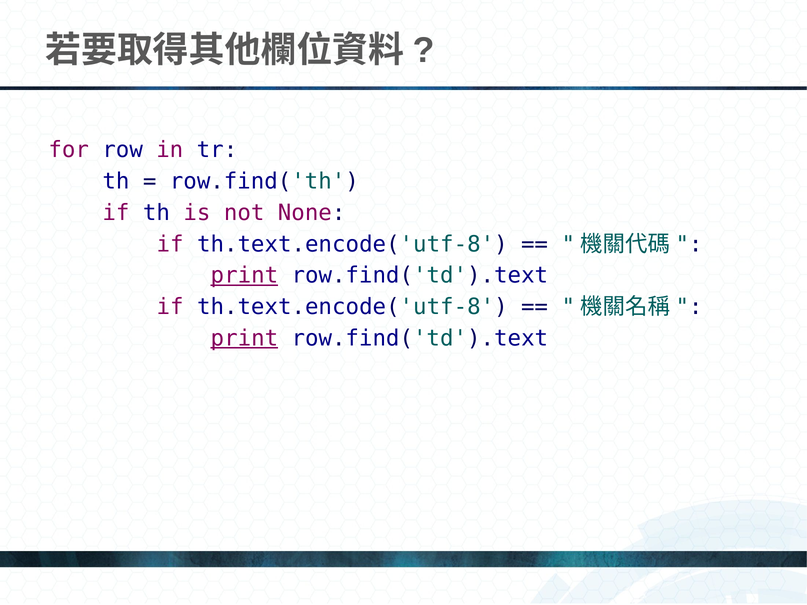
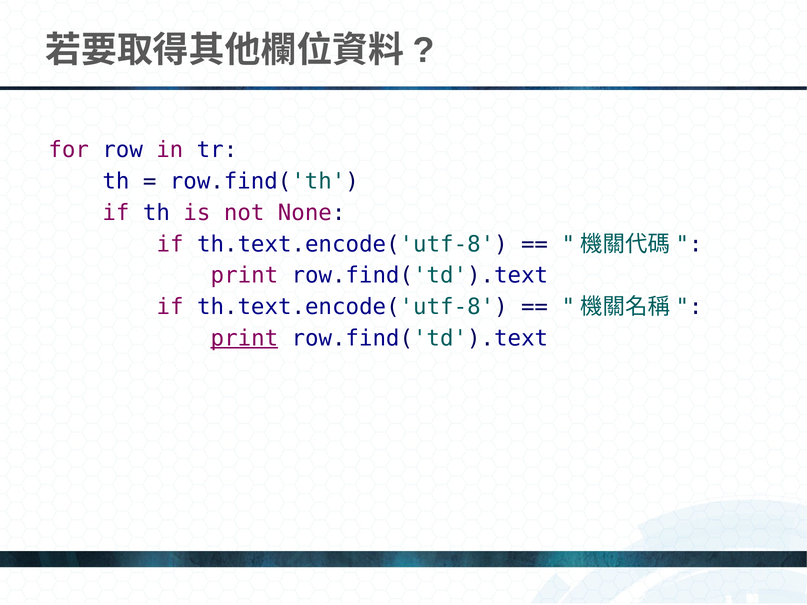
print underline: present -> none (244, 276)
